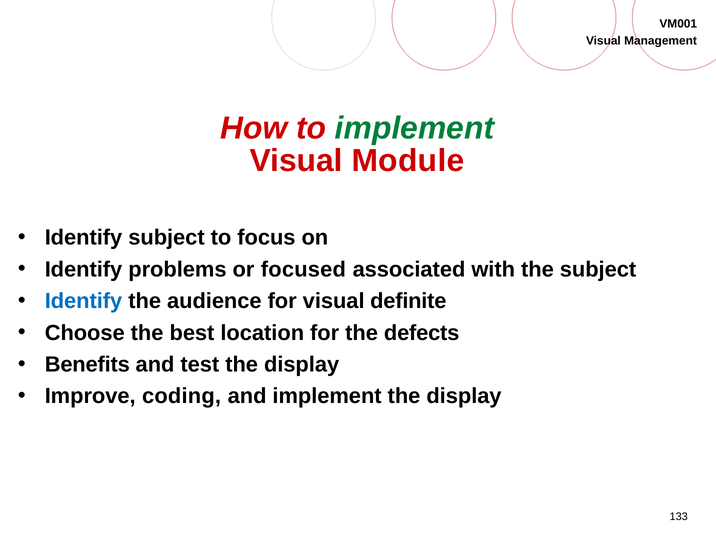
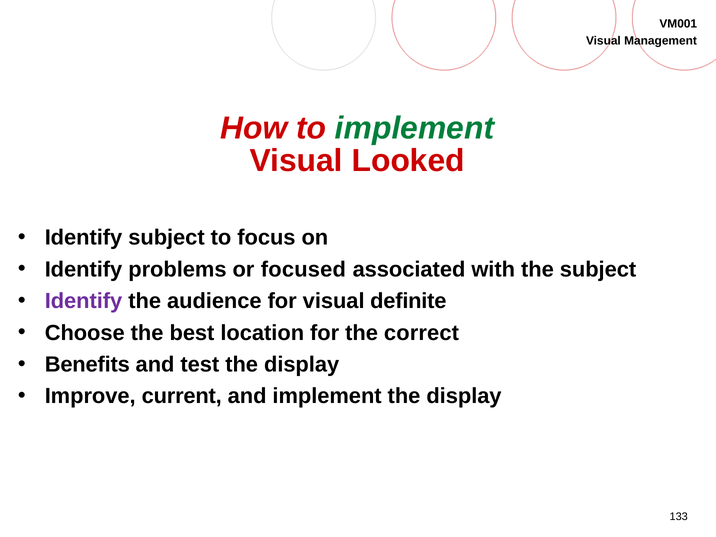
Module: Module -> Looked (408, 161)
Identify colour: blue -> purple (84, 301)
defects: defects -> correct (422, 333)
coding: coding -> current (182, 396)
